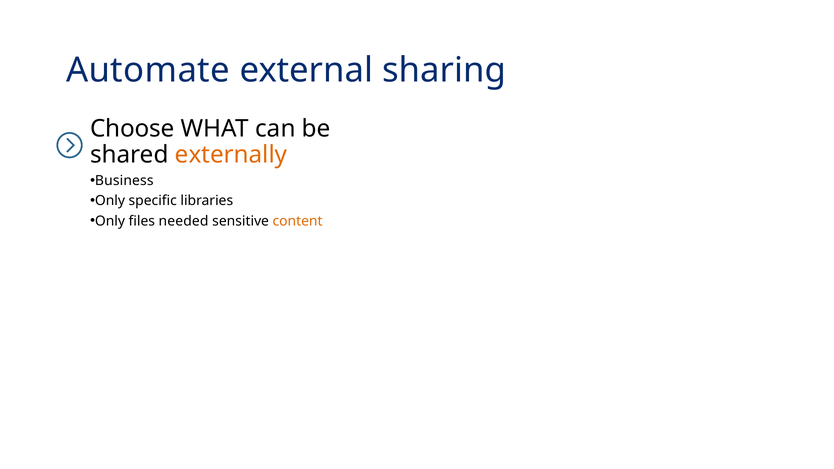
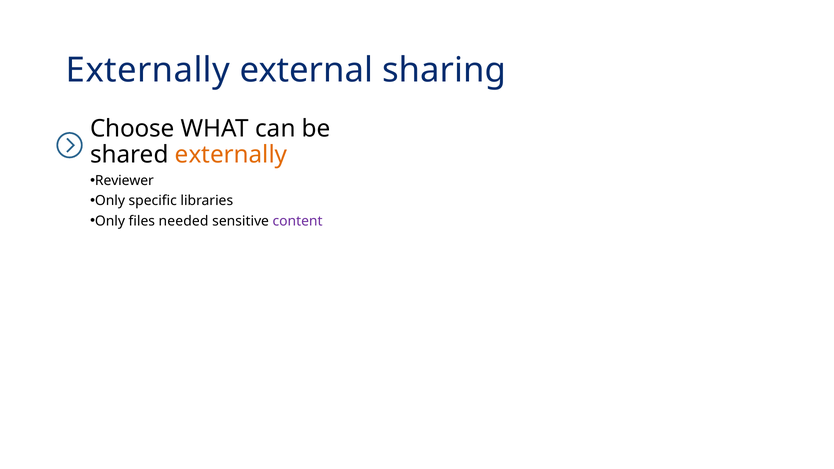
Automate: Automate -> Externally (148, 70)
Business: Business -> Reviewer (124, 181)
content colour: orange -> purple (298, 221)
